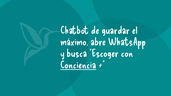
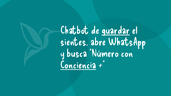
guardar underline: none -> present (116, 30)
máximo: máximo -> sientes (74, 42)
Escoger: Escoger -> Número (104, 54)
